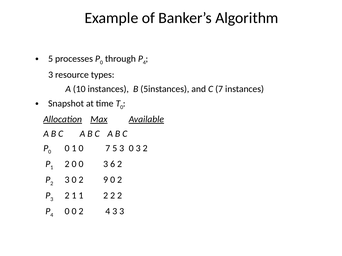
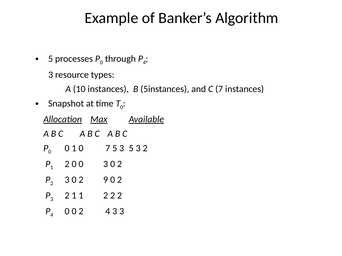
5 3 0: 0 -> 5 (131, 148)
0 3 6: 6 -> 0 (113, 164)
